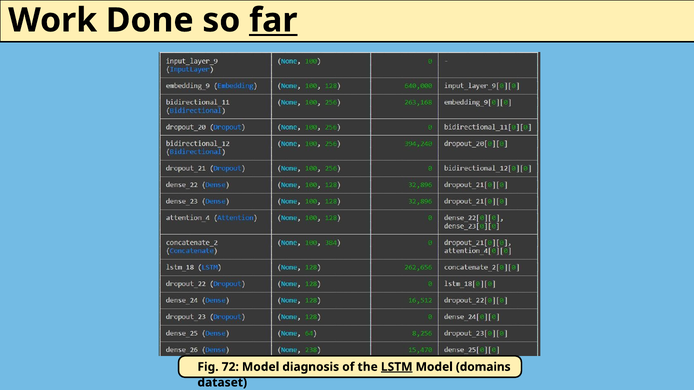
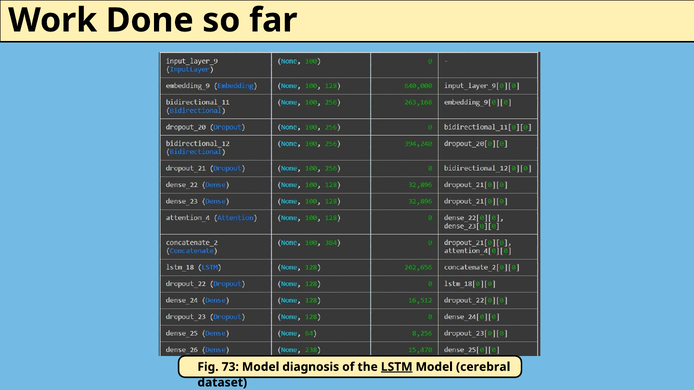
far underline: present -> none (273, 20)
72: 72 -> 73 (230, 367)
domains: domains -> cerebral (483, 367)
